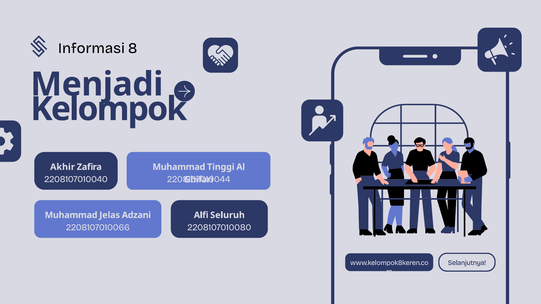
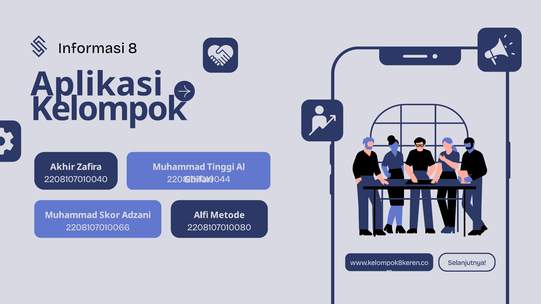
Menjadi: Menjadi -> Aplikasi (97, 84)
Jelas: Jelas -> Skor (110, 215)
Seluruh: Seluruh -> Metode (227, 215)
